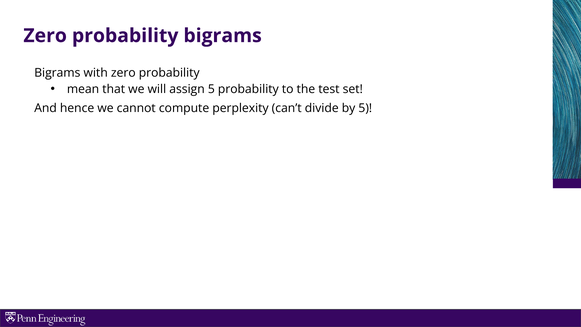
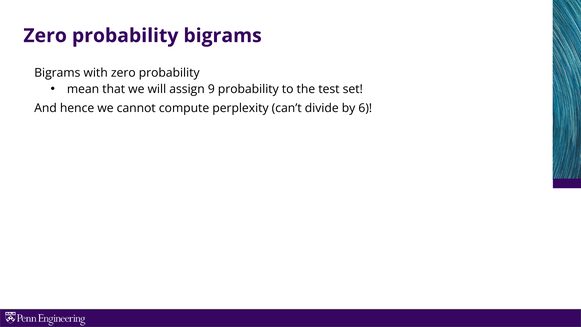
assign 5: 5 -> 9 (211, 89)
by 5: 5 -> 6 (365, 108)
